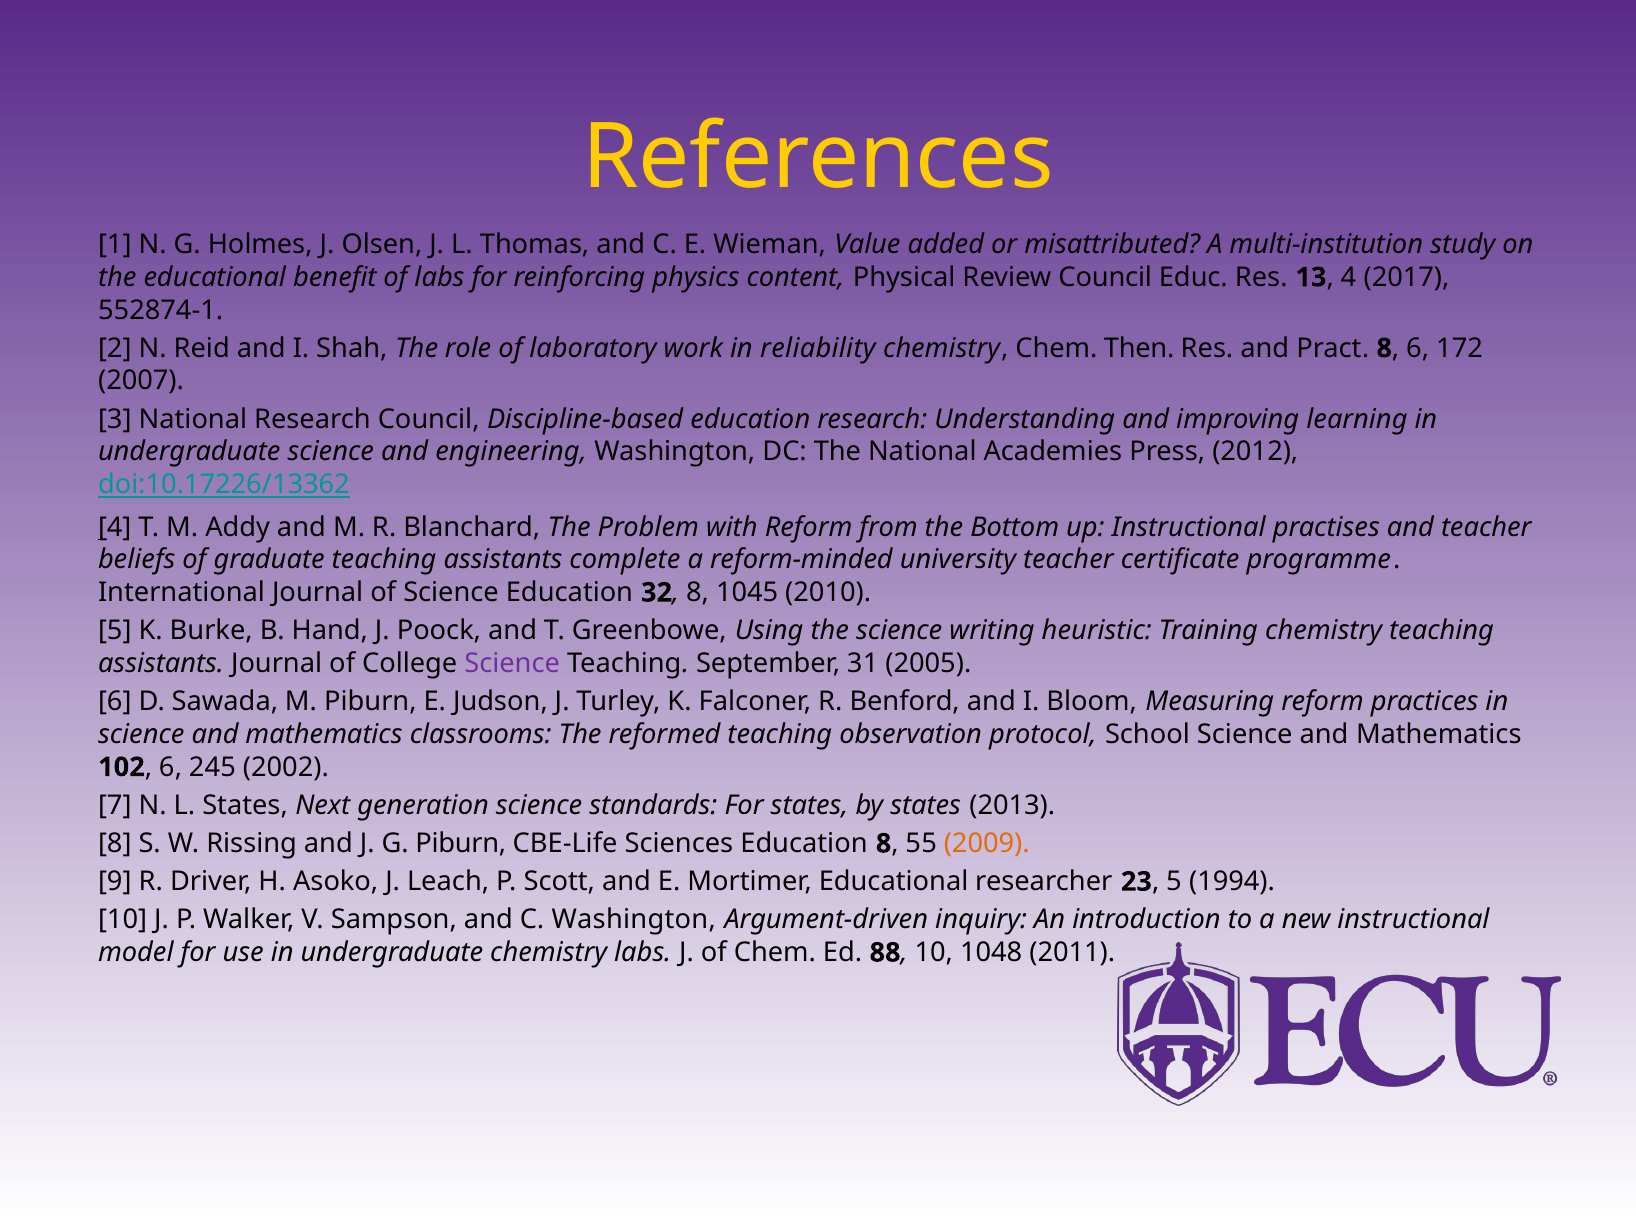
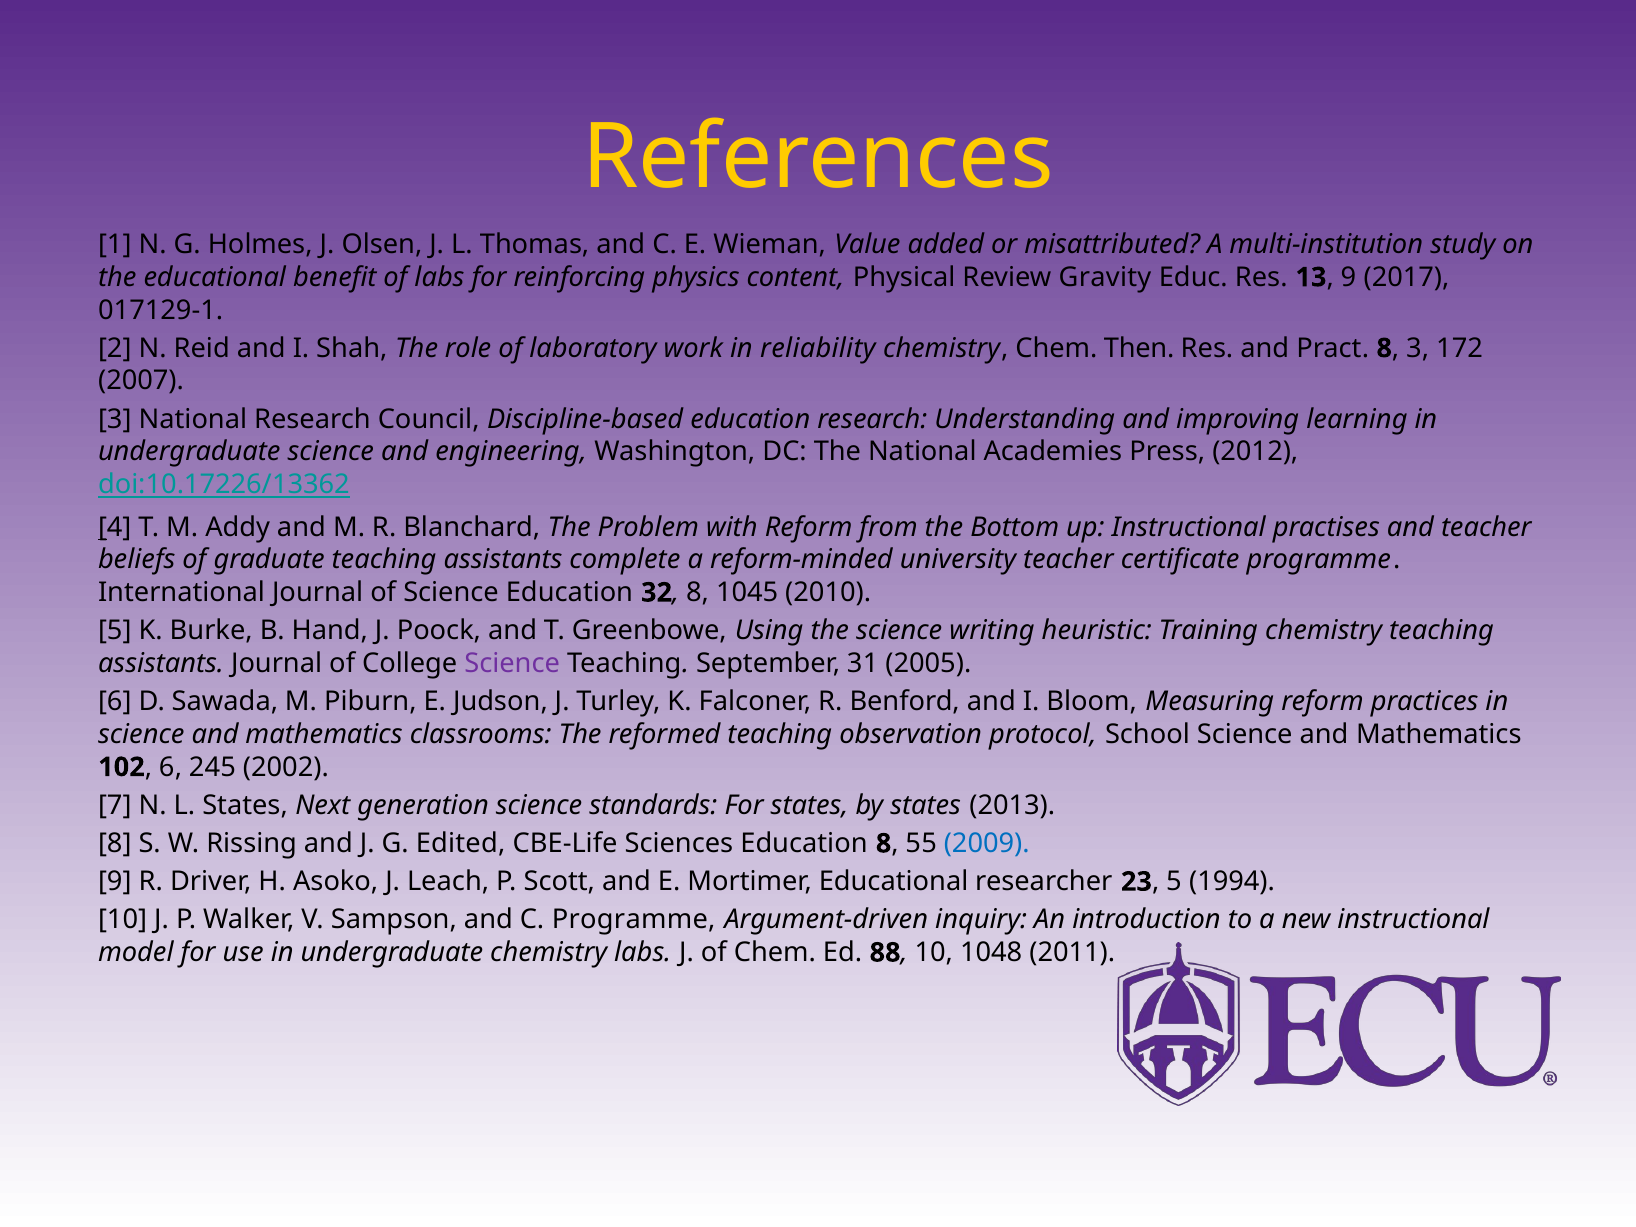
Review Council: Council -> Gravity (1105, 277)
13 4: 4 -> 9 (1349, 277)
552874-1: 552874-1 -> 017129-1 (161, 310)
8 6: 6 -> 3 (1418, 348)
G Piburn: Piburn -> Edited (461, 844)
2009 colour: orange -> blue (987, 844)
C Washington: Washington -> Programme (634, 920)
